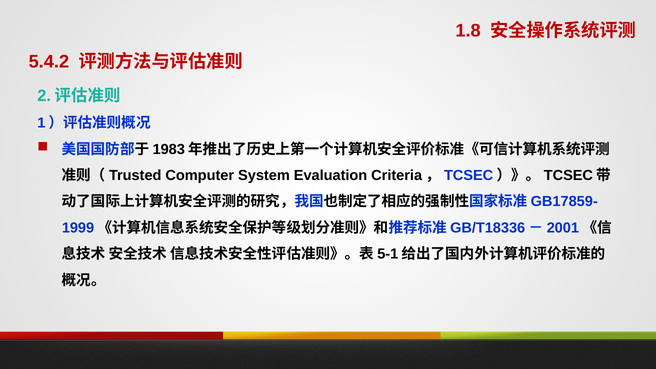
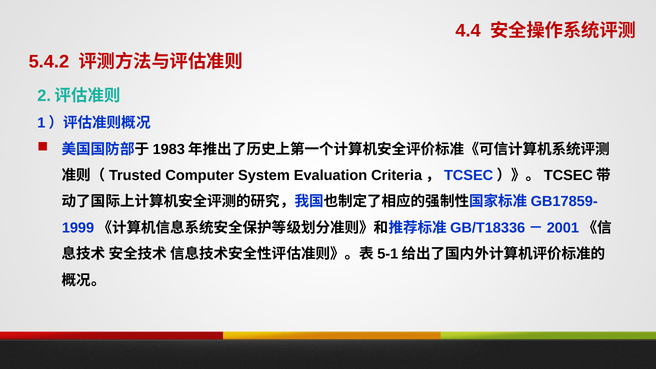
1.8: 1.8 -> 4.4 (468, 31)
